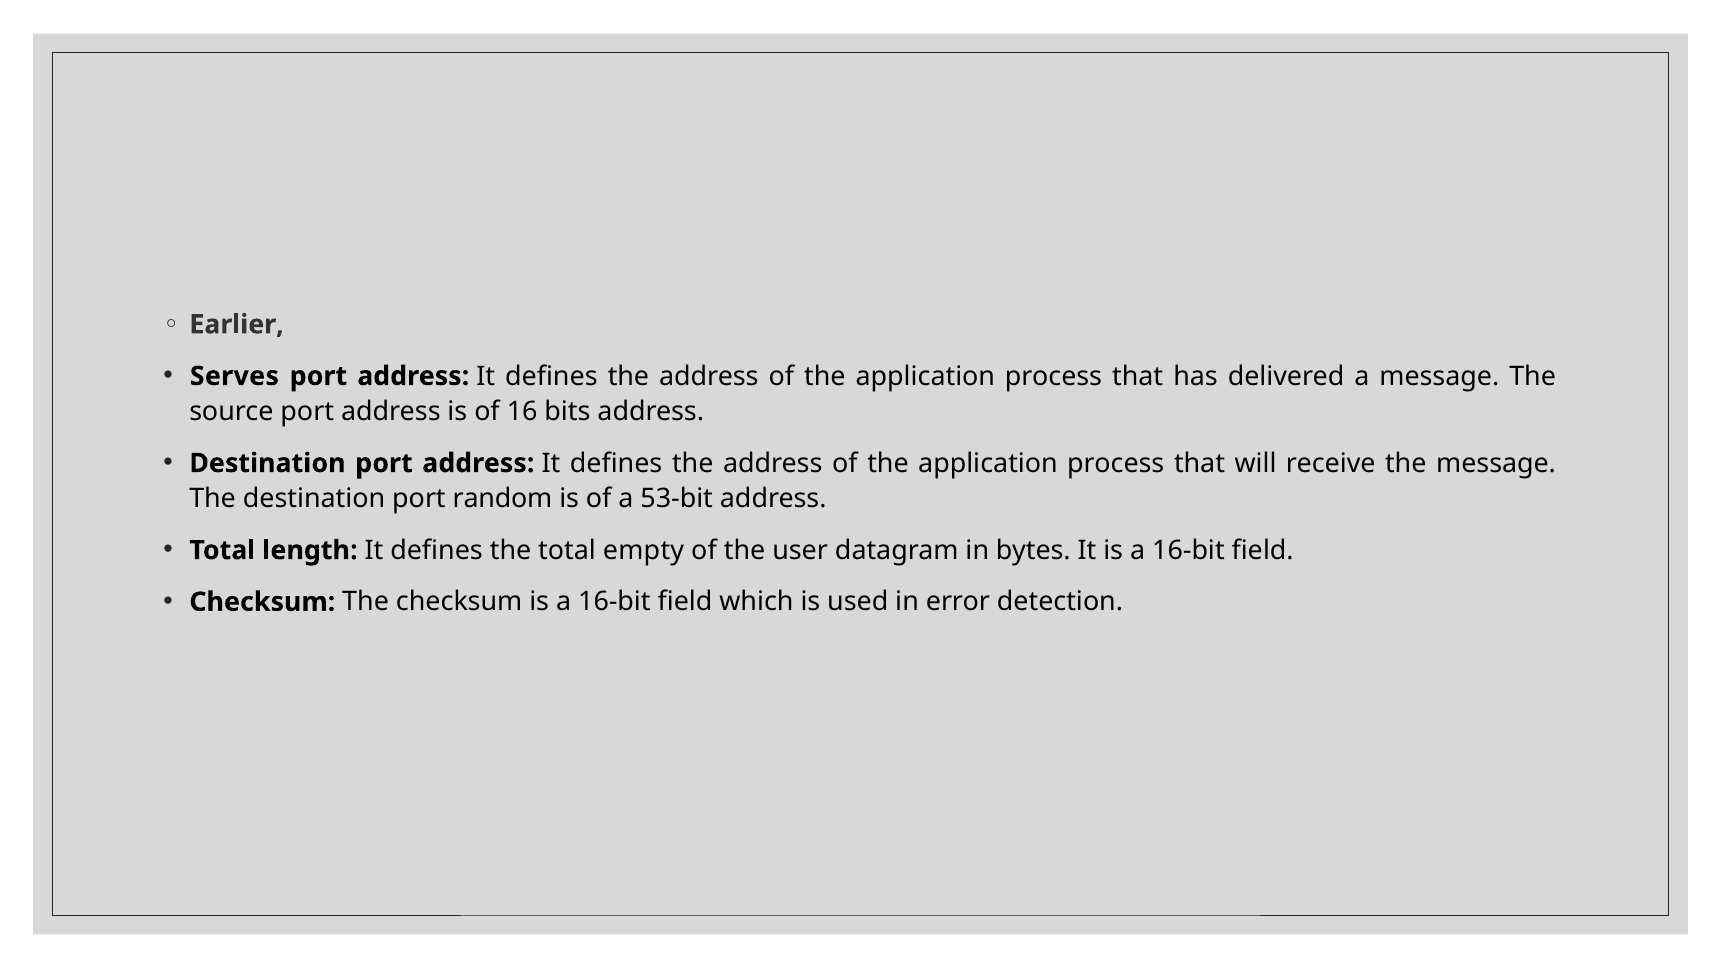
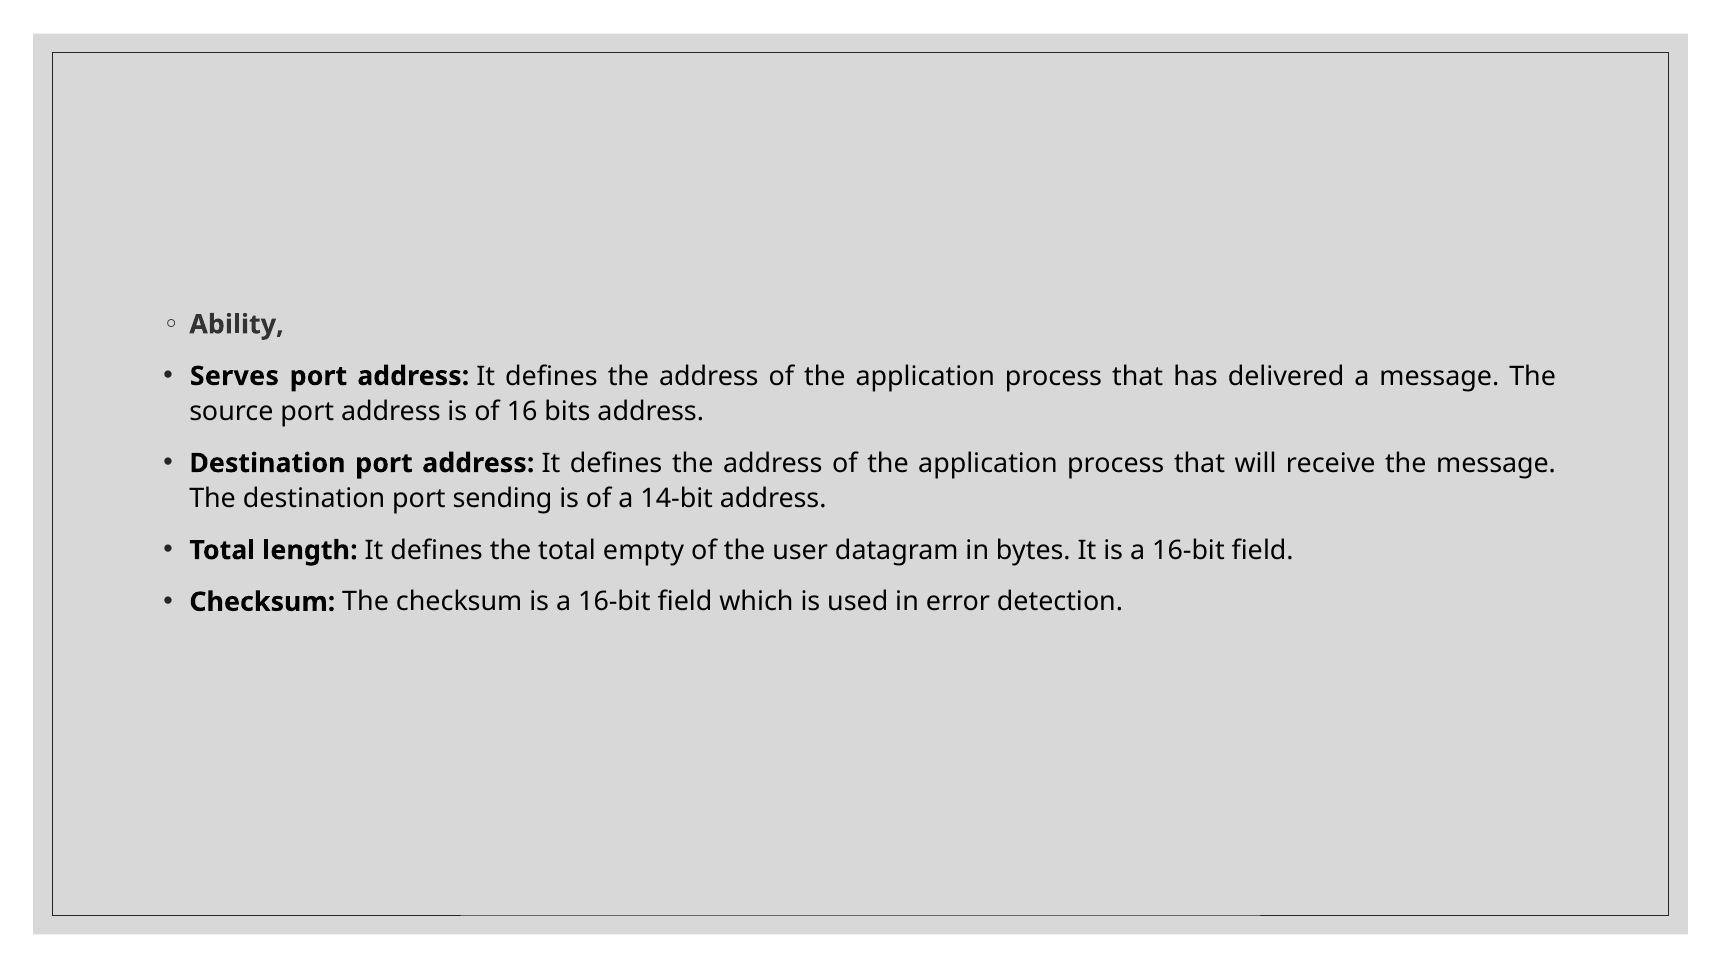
Earlier: Earlier -> Ability (237, 325)
random: random -> sending (503, 499)
53-bit: 53-bit -> 14-bit (677, 499)
